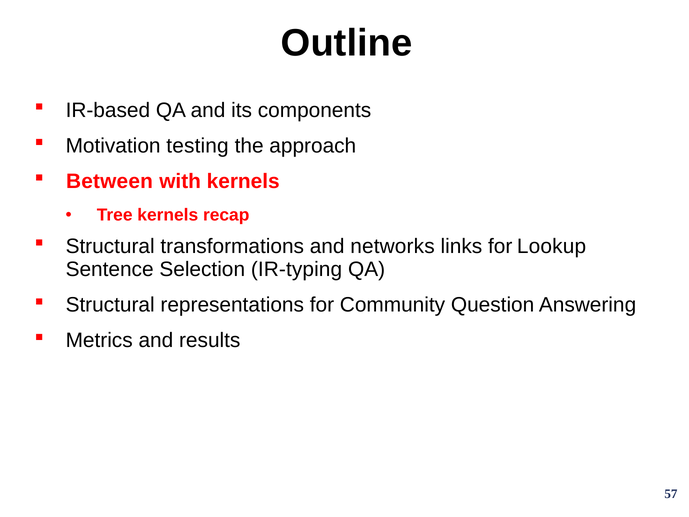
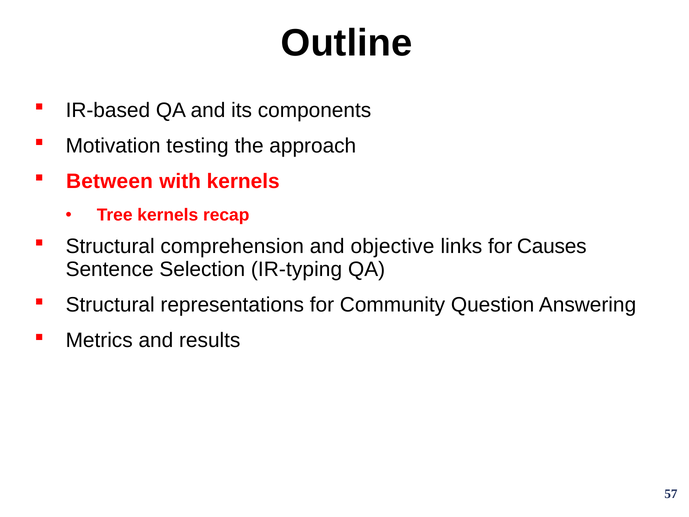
transformations: transformations -> comprehension (232, 246)
networks: networks -> objective (392, 246)
Lookup: Lookup -> Causes (552, 246)
